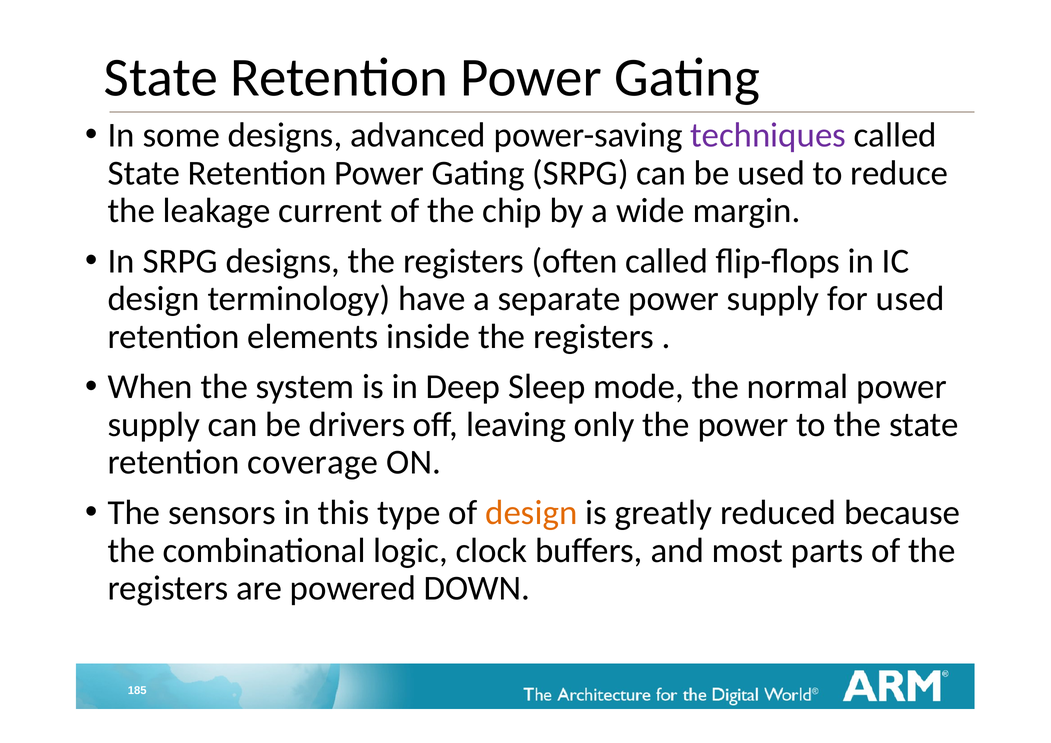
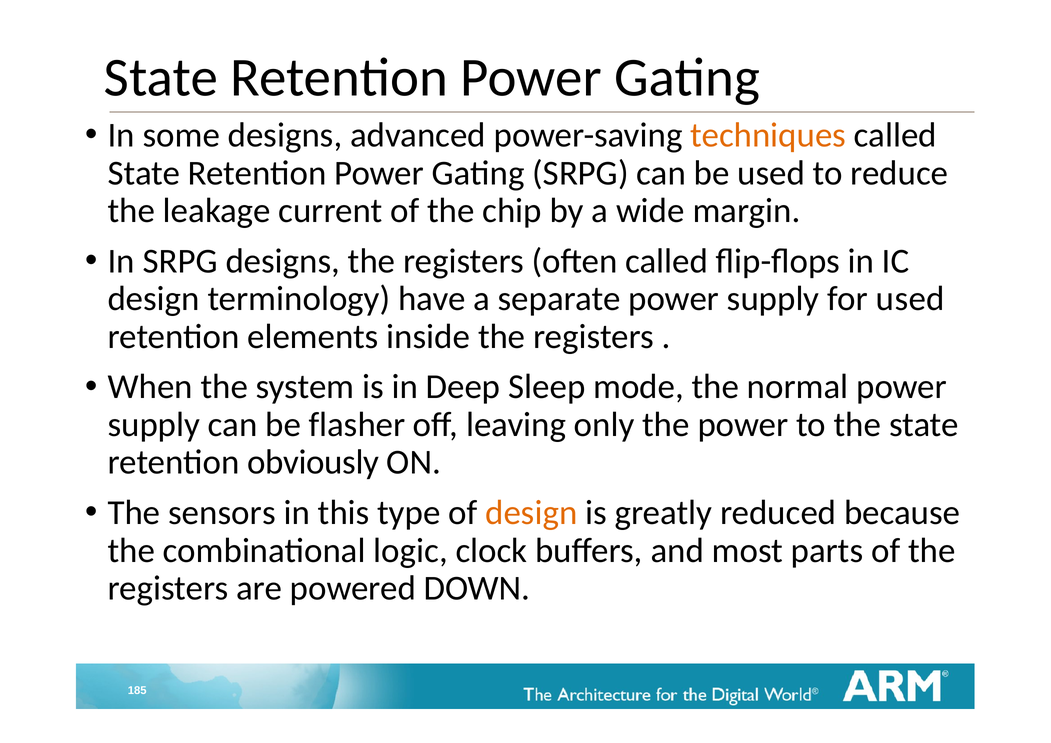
techniques colour: purple -> orange (768, 135)
drivers: drivers -> flasher (357, 424)
coverage: coverage -> obviously (313, 462)
